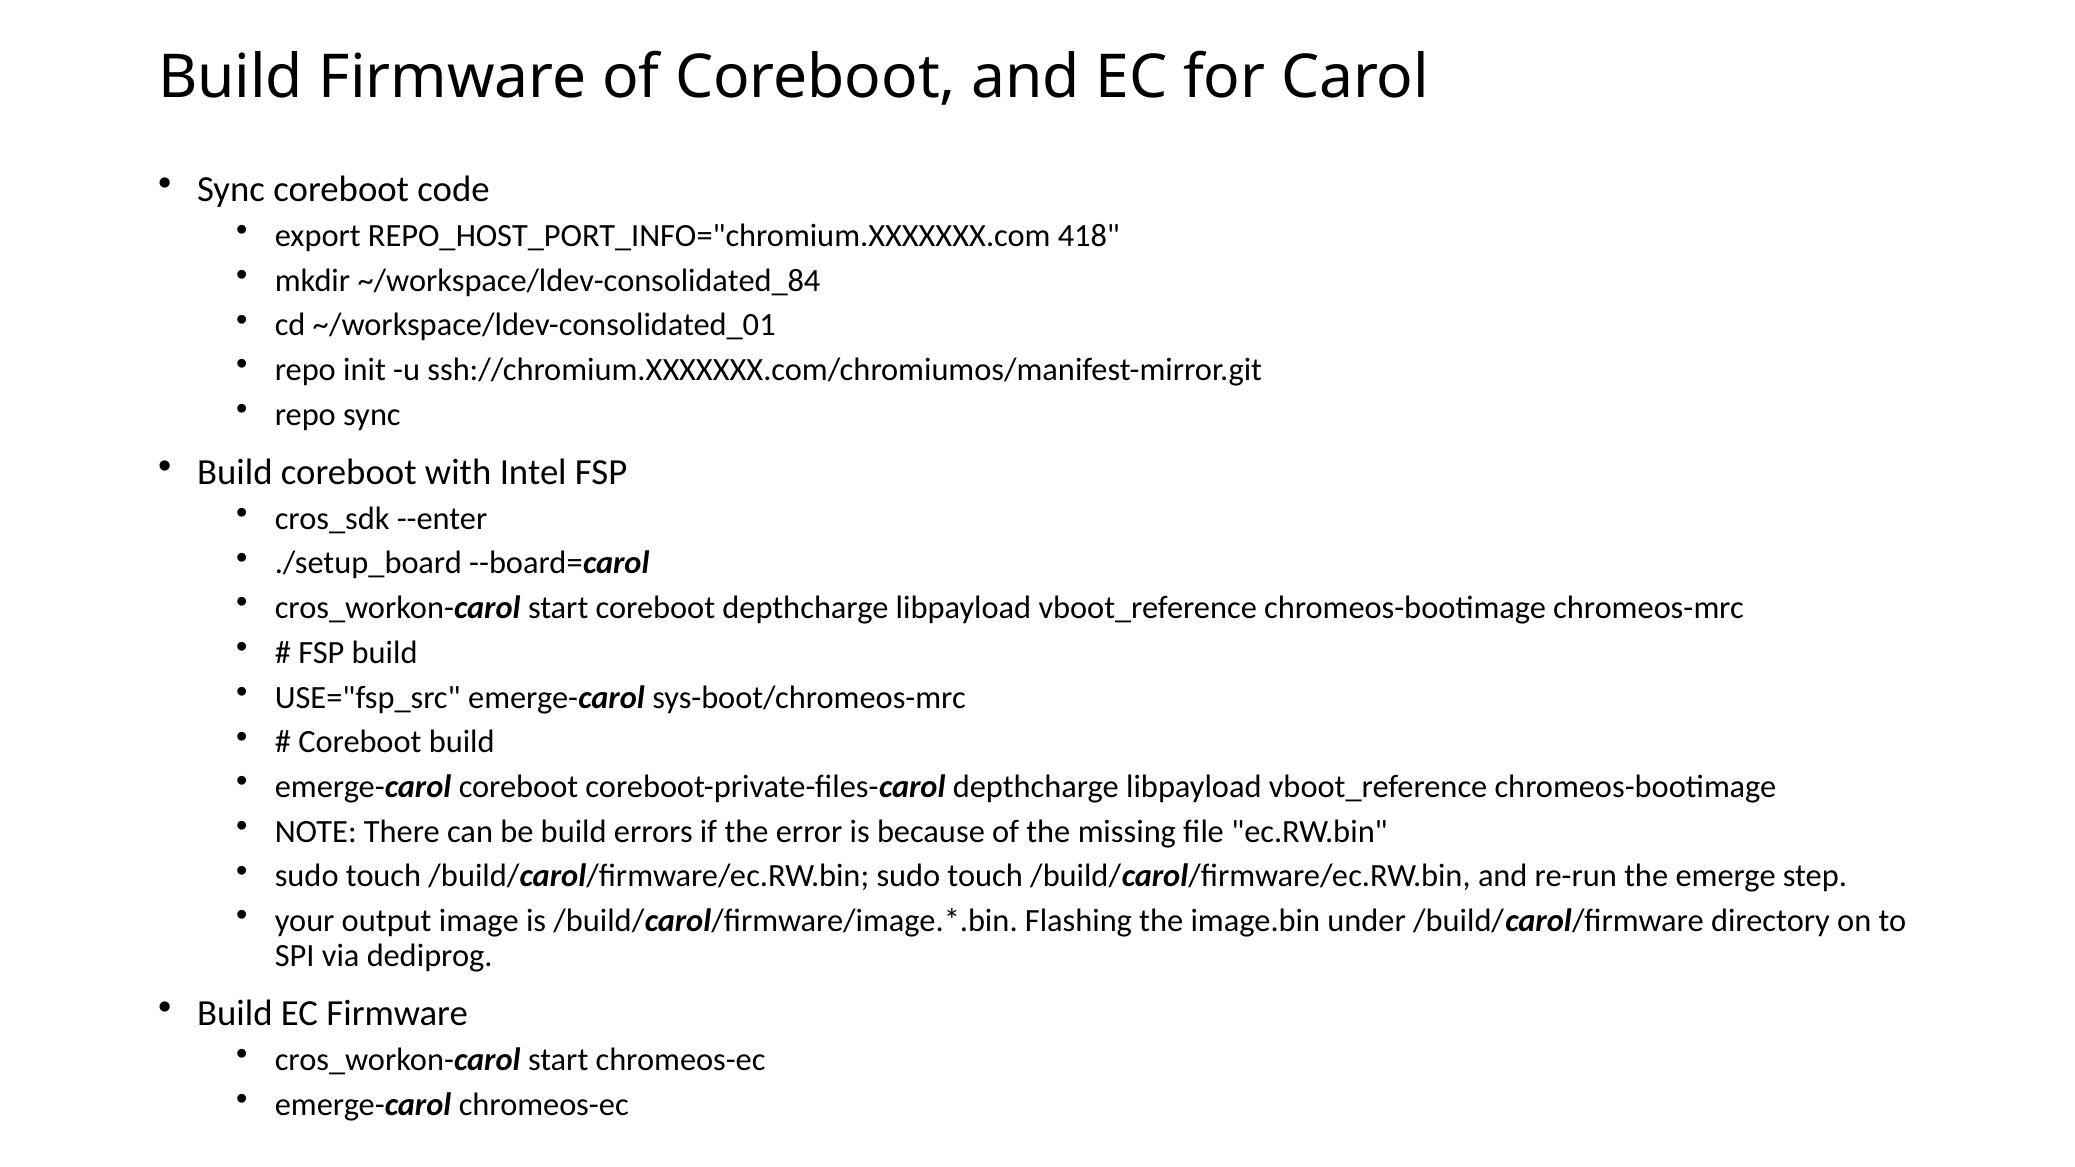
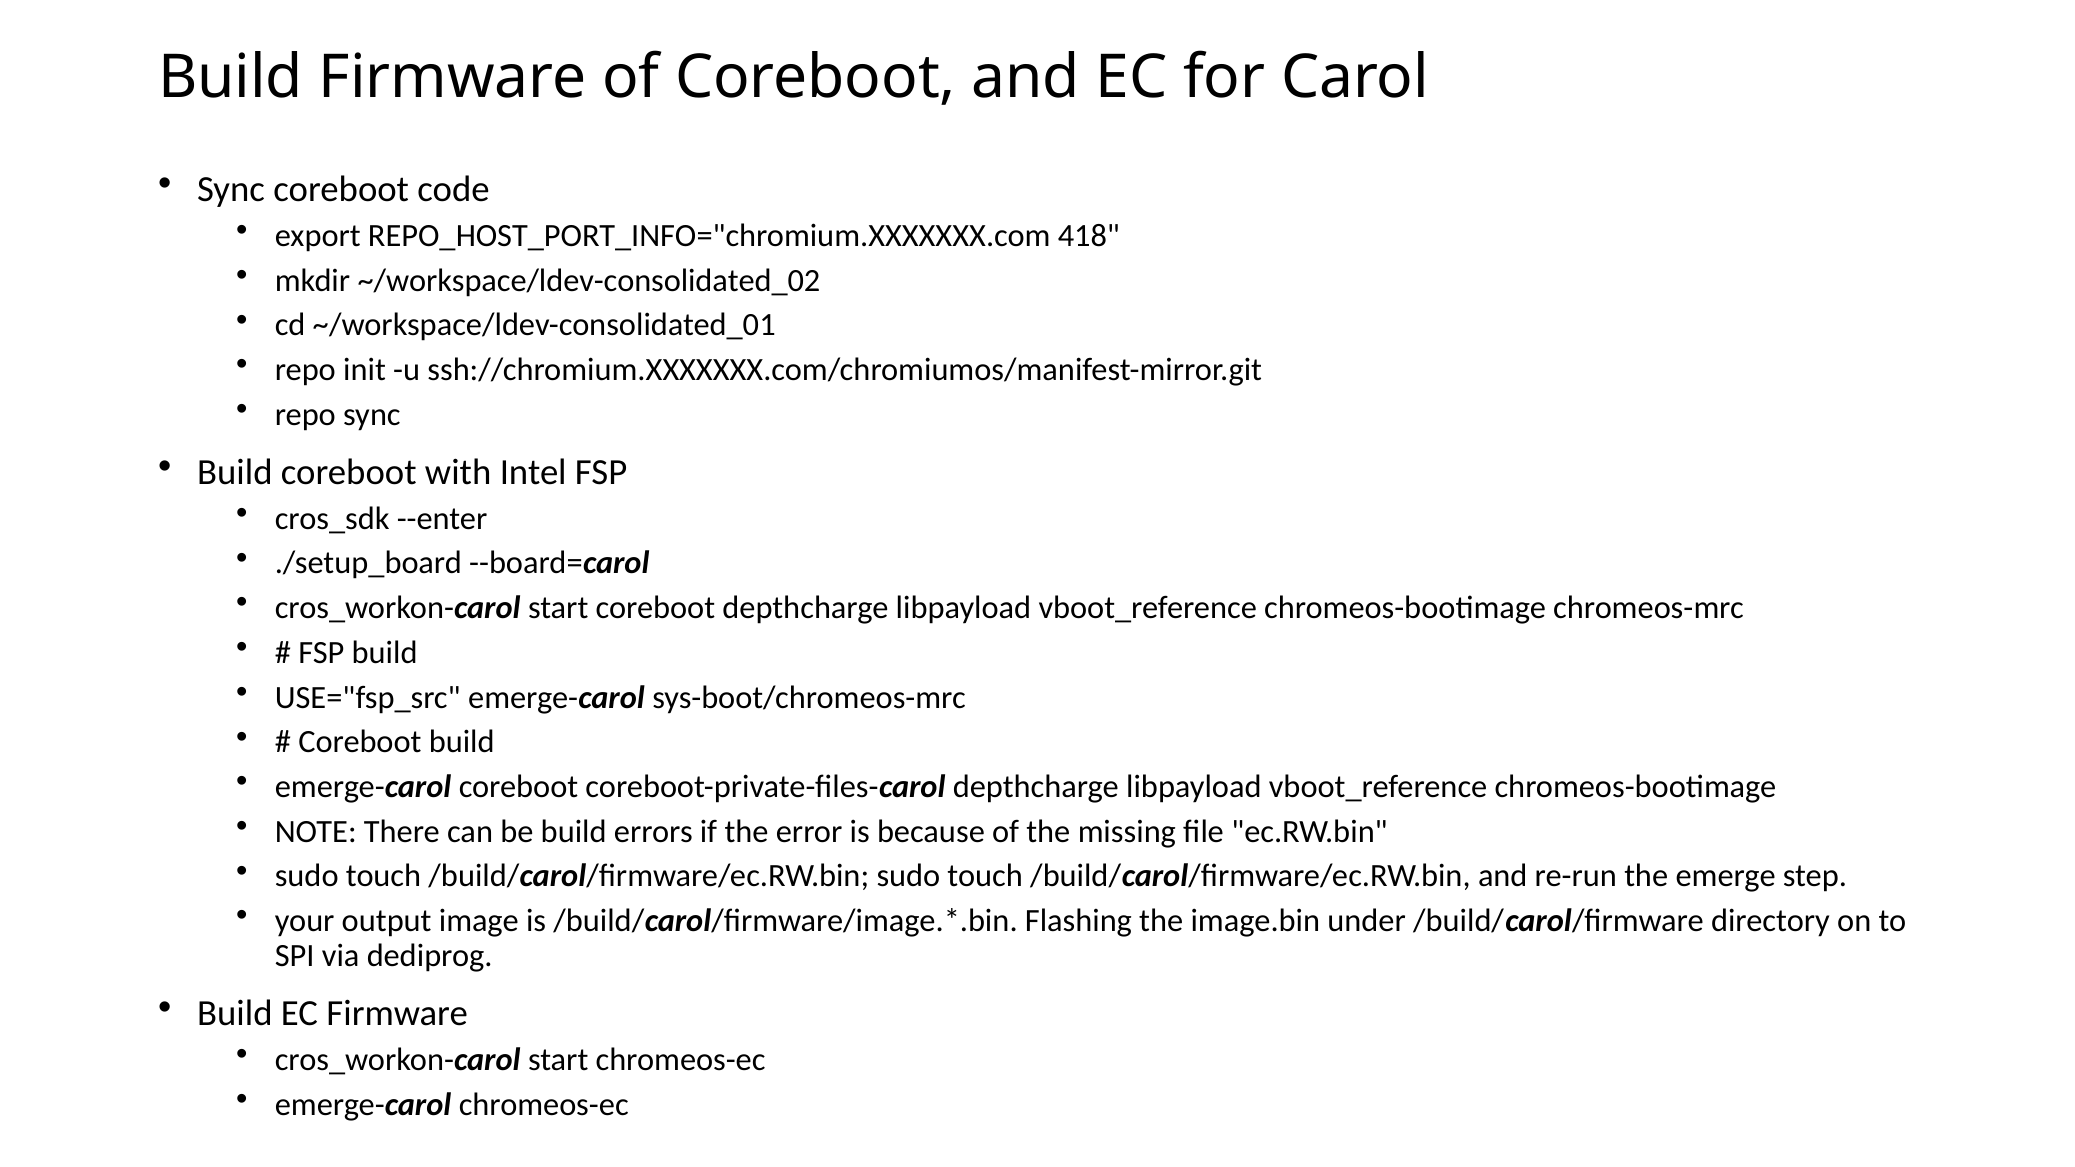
~/workspace/ldev-consolidated_84: ~/workspace/ldev-consolidated_84 -> ~/workspace/ldev-consolidated_02 (589, 281)
